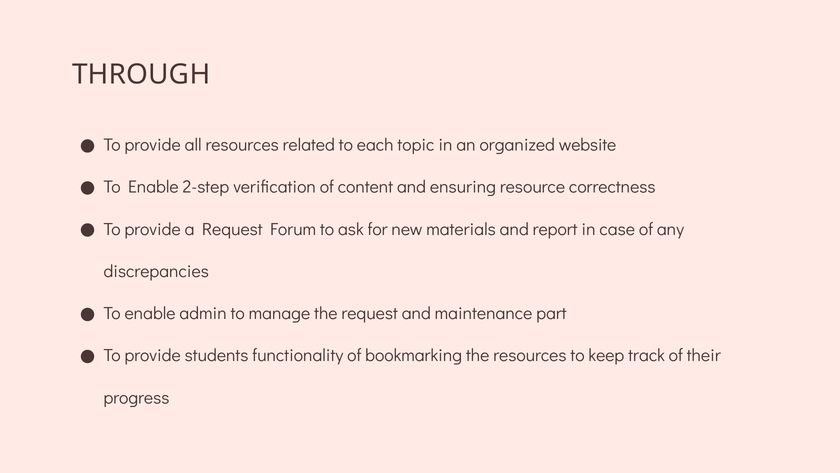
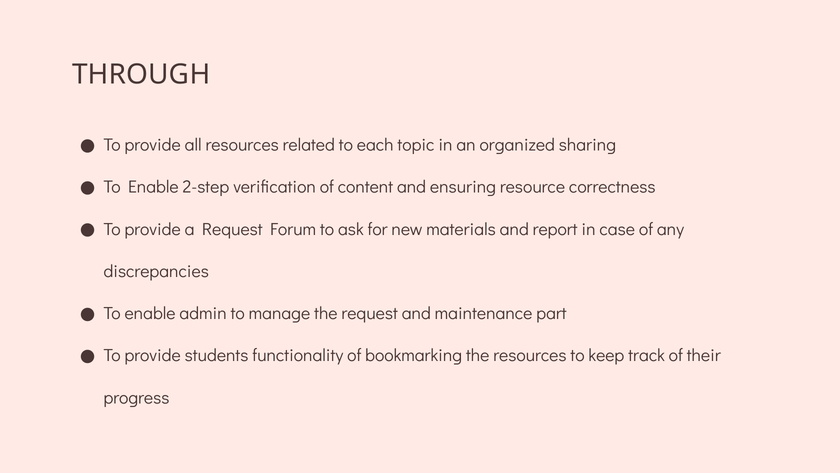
website: website -> sharing (587, 145)
